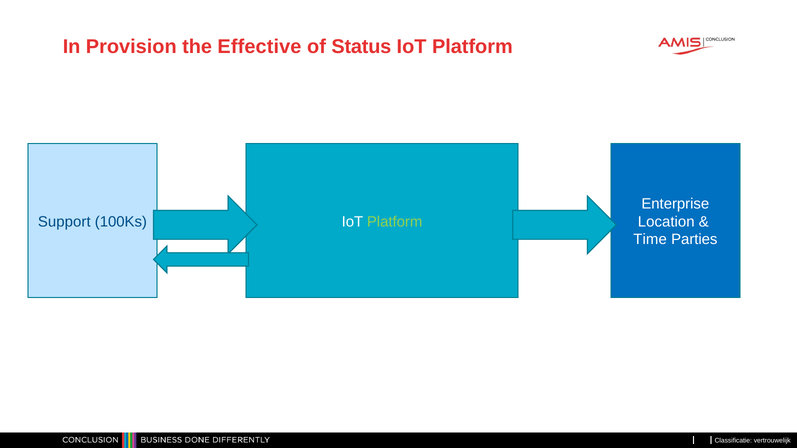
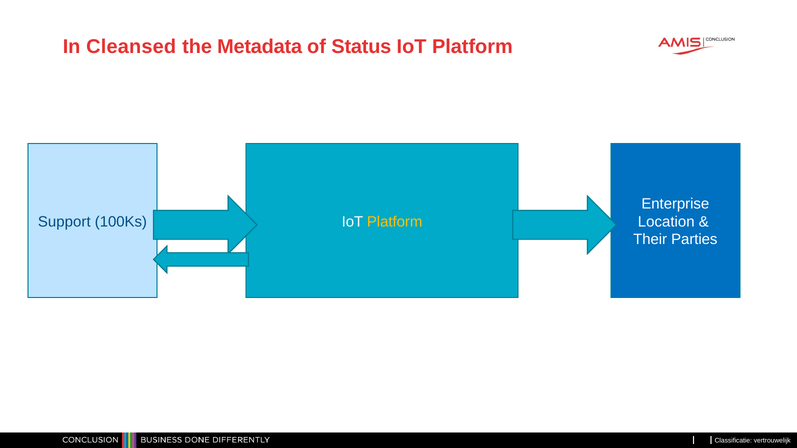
Provision: Provision -> Cleansed (131, 47)
Effective: Effective -> Metadata (260, 47)
Platform colour: light green -> yellow (395, 222)
Time: Time -> Their (650, 240)
